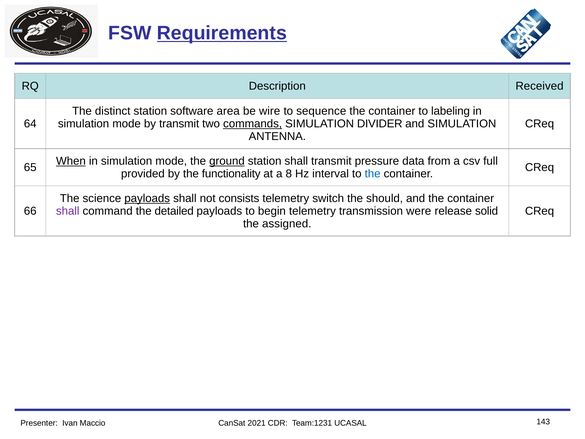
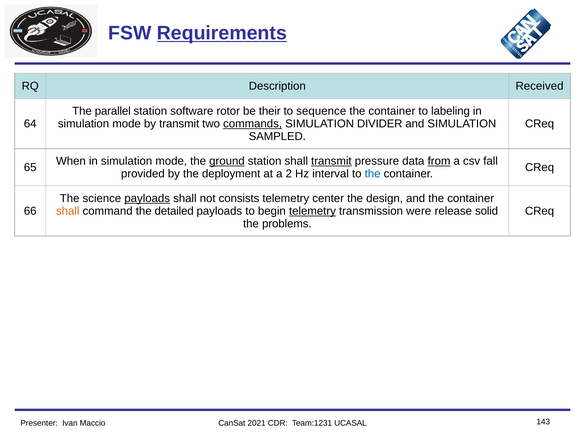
distinct: distinct -> parallel (113, 111)
area: area -> rotor (228, 111)
wire: wire -> their (270, 111)
ANTENNA: ANTENNA -> SAMPLED (277, 136)
When underline: present -> none (71, 161)
transmit underline: none -> present (331, 161)
from underline: none -> present (439, 161)
full: full -> fall (491, 161)
functionality: functionality -> deployment (231, 174)
8: 8 -> 2 (289, 174)
switch: switch -> center (328, 198)
should: should -> design (385, 198)
shall colour: purple -> orange (68, 211)
telemetry underline: none -> present (312, 211)
assigned: assigned -> problems (287, 224)
